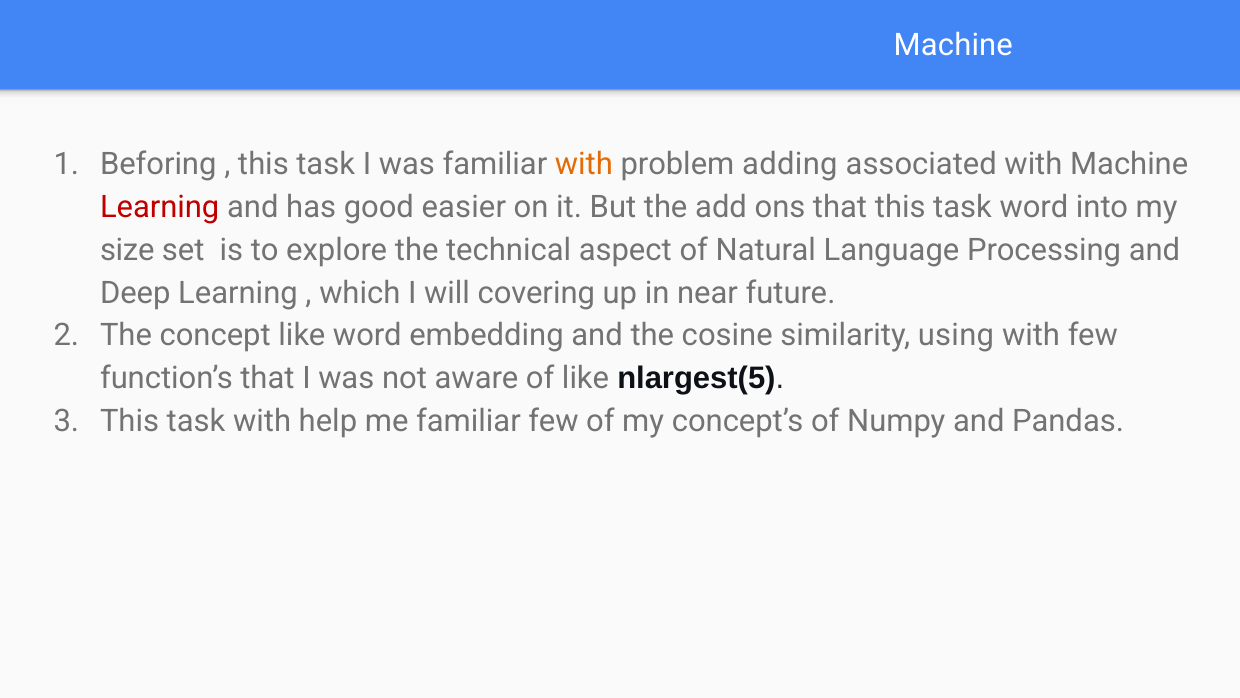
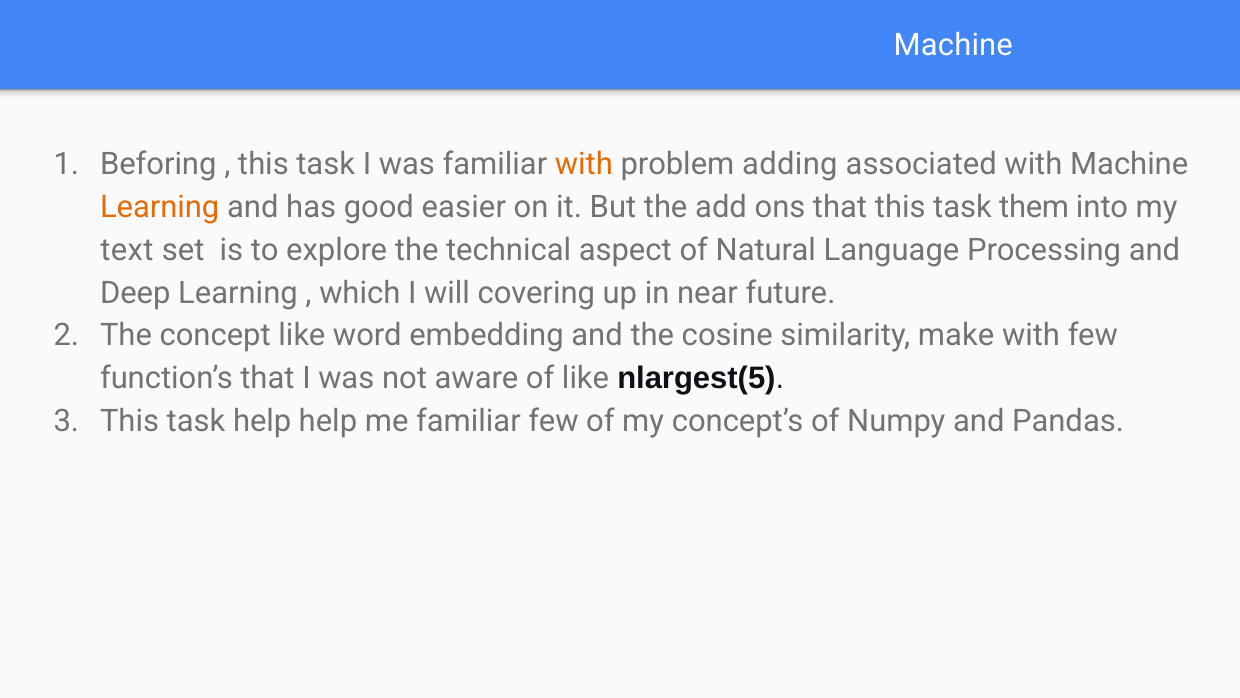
Learning colour: red -> orange (160, 207)
task word: word -> them (1034, 207)
size: size -> text (127, 250)
using: using -> make (956, 335)
task with: with -> help (262, 421)
